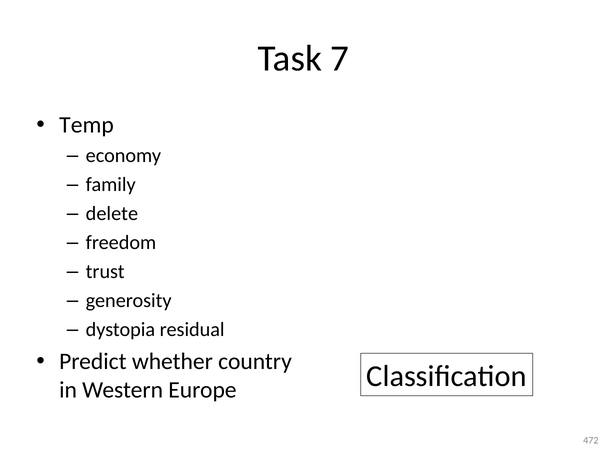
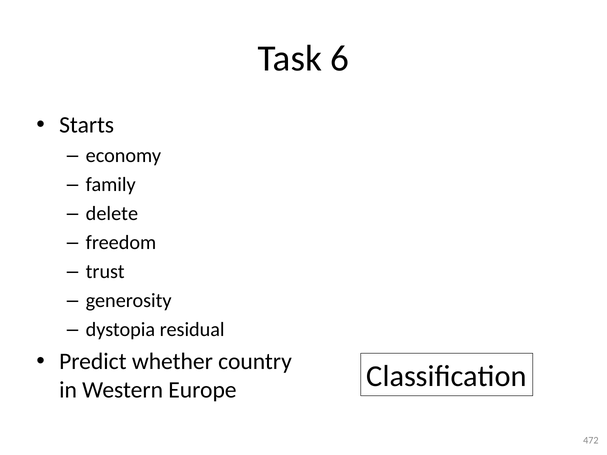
7: 7 -> 6 (340, 59)
Temp: Temp -> Starts (87, 125)
